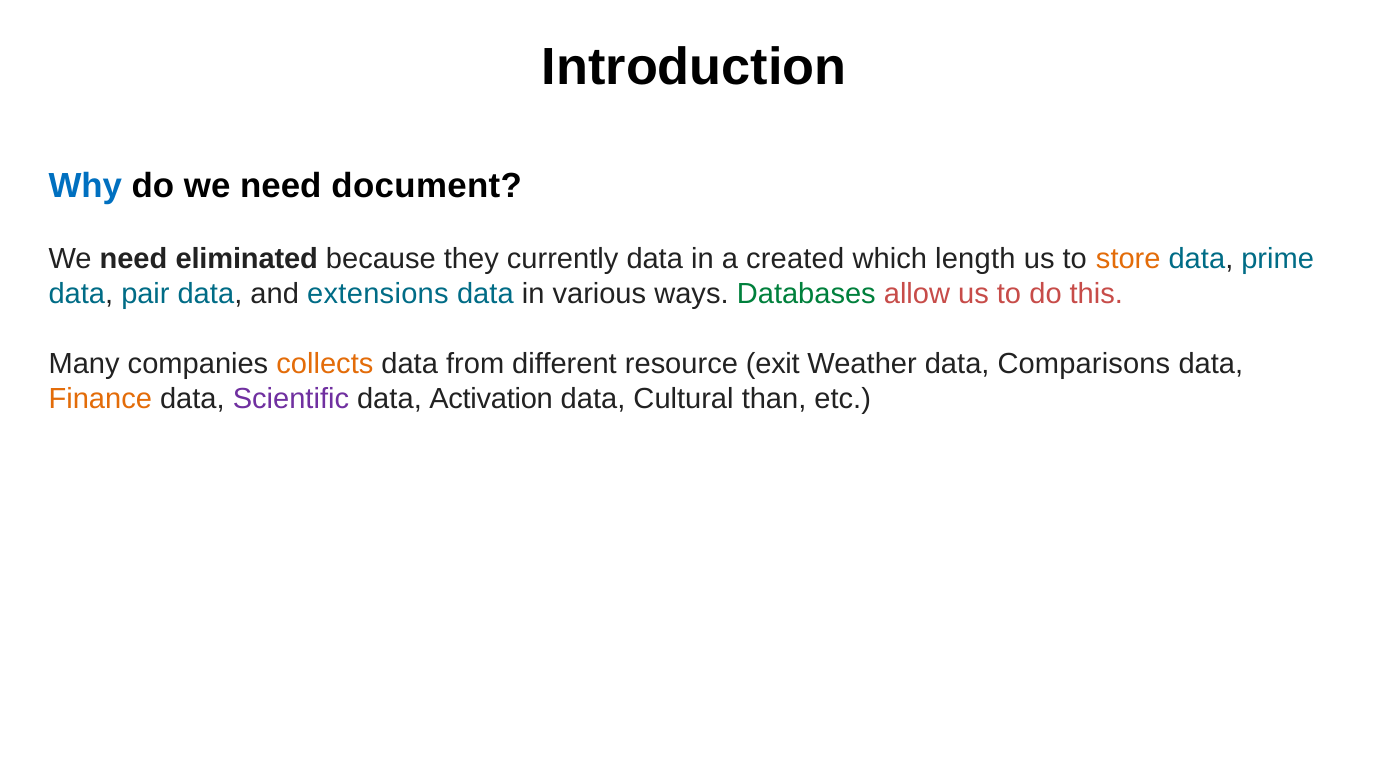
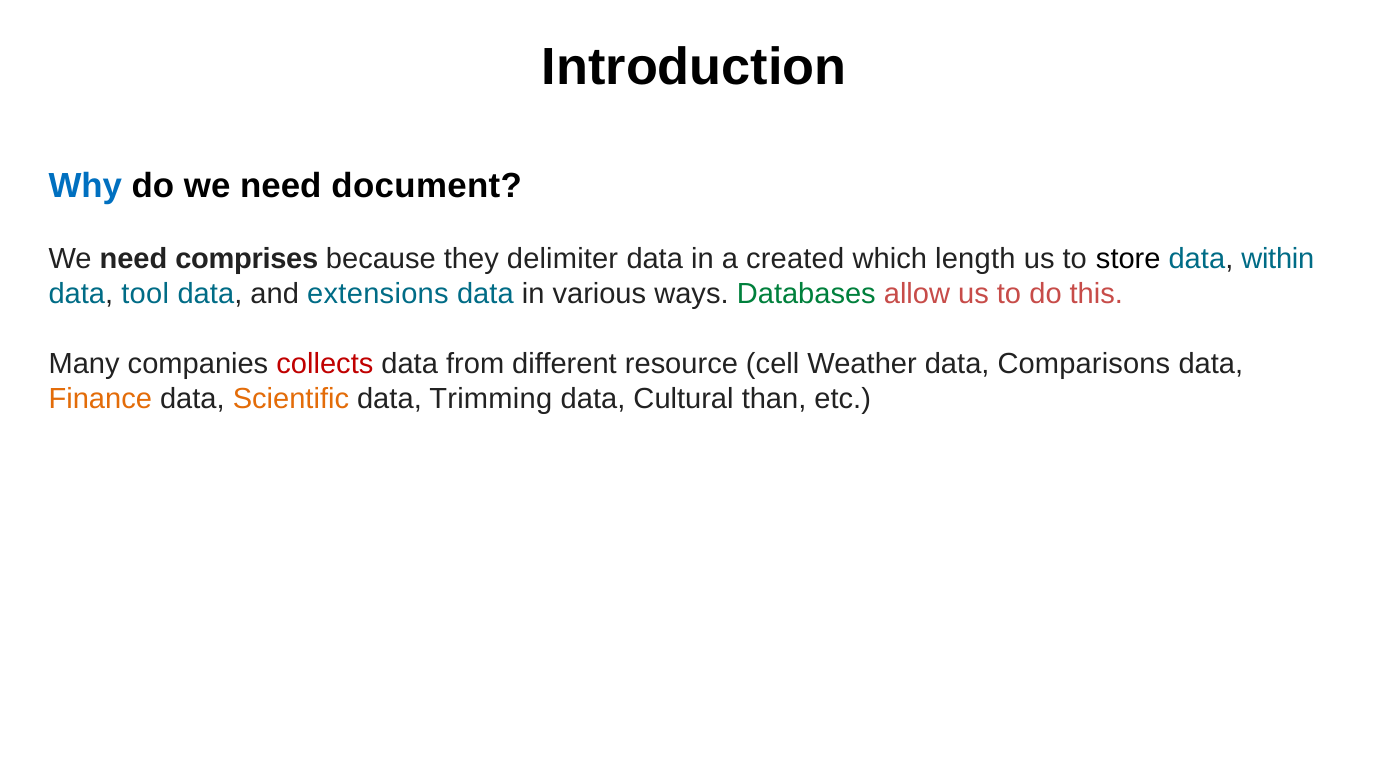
eliminated: eliminated -> comprises (247, 259)
currently: currently -> delimiter (563, 259)
store colour: orange -> black (1128, 259)
prime: prime -> within (1278, 259)
pair: pair -> tool (145, 294)
collects colour: orange -> red (325, 364)
exit: exit -> cell (773, 364)
Scientific colour: purple -> orange (291, 399)
Activation: Activation -> Trimming (491, 399)
